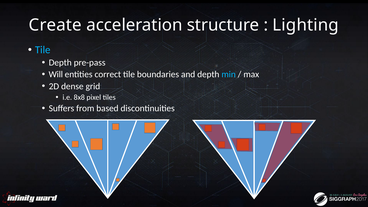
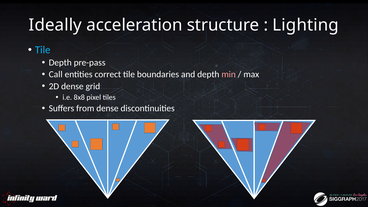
Create: Create -> Ideally (55, 25)
Will: Will -> Call (56, 74)
min colour: light blue -> pink (229, 74)
from based: based -> dense (107, 108)
